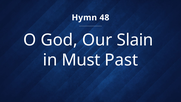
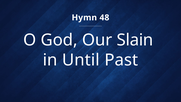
Must: Must -> Until (81, 60)
